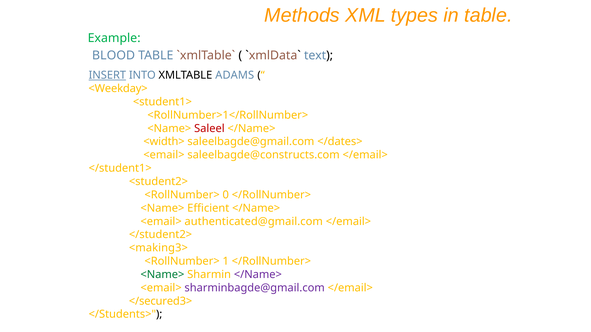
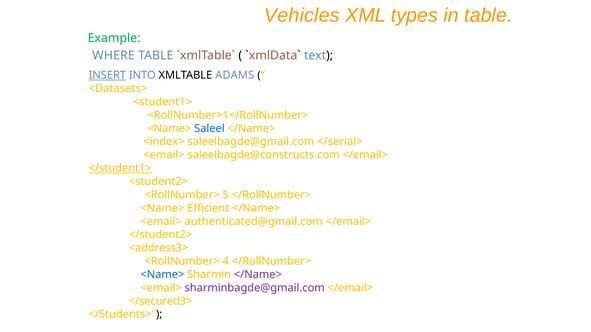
Methods: Methods -> Vehicles (302, 15)
BLOOD: BLOOD -> WHERE (114, 55)
<Weekday>: <Weekday> -> <Datasets> (118, 89)
Saleel colour: red -> blue (209, 129)
<width>: <width> -> <index> (164, 142)
</dates>: </dates> -> </serial> (340, 142)
</student1> underline: none -> present (120, 168)
0: 0 -> 5 (226, 195)
<making3>: <making3> -> <address3> (159, 248)
1: 1 -> 4 (226, 262)
<Name> colour: green -> blue (162, 275)
